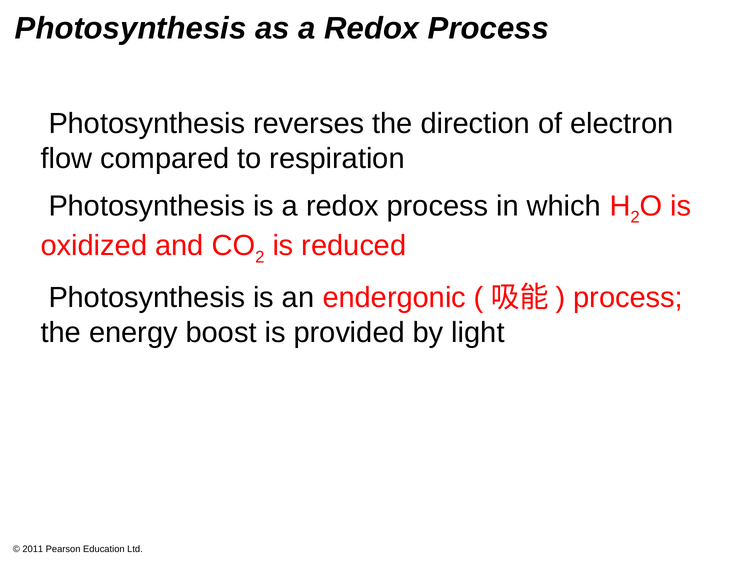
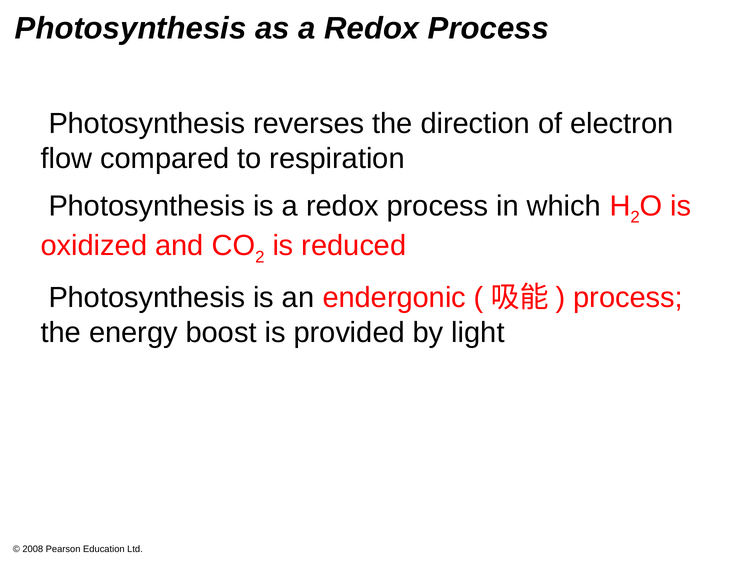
2011: 2011 -> 2008 (33, 548)
